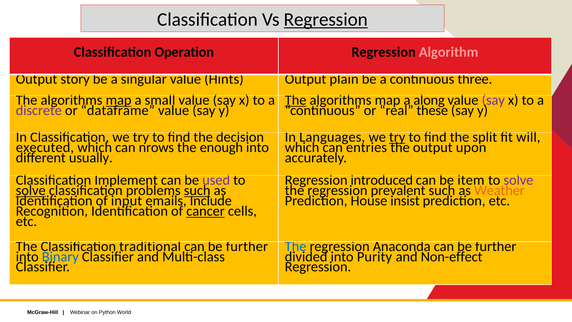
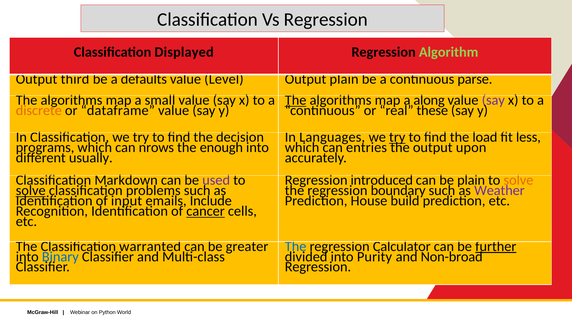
Regression underline: present -> none (326, 20)
Operation: Operation -> Displayed (184, 52)
Algorithm colour: pink -> light green (449, 52)
story: story -> third (75, 79)
singular: singular -> defaults (144, 79)
Hints: Hints -> Level (224, 79)
three: three -> parse (475, 79)
map underline: present -> none (119, 100)
discrete colour: purple -> orange (39, 110)
split: split -> load (485, 137)
will: will -> less (528, 137)
executed: executed -> programs (45, 147)
Implement: Implement -> Markdown (126, 180)
be item: item -> plain (471, 180)
solve colour: purple -> orange (518, 180)
such underline: present -> none (197, 190)
prevalent: prevalent -> boundary (398, 190)
Weather colour: orange -> purple (499, 190)
insist: insist -> build (405, 201)
traditional: traditional -> warranted (150, 246)
further: further -> greater (247, 246)
Anaconda: Anaconda -> Calculator (402, 246)
further underline: none -> present (496, 246)
Non-effect: Non-effect -> Non-broad (452, 256)
